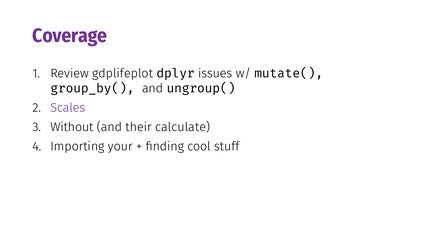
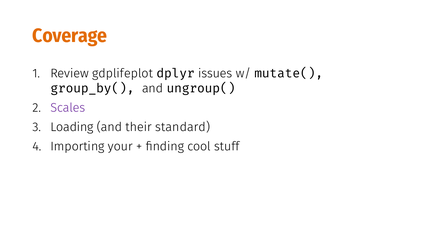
Coverage colour: purple -> orange (70, 36)
Without: Without -> Loading (72, 127)
calculate: calculate -> standard (183, 127)
